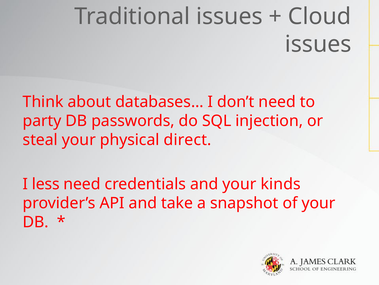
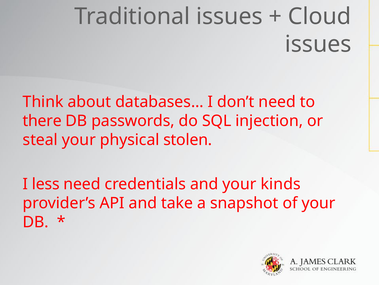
party: party -> there (42, 121)
direct: direct -> stolen (188, 139)
